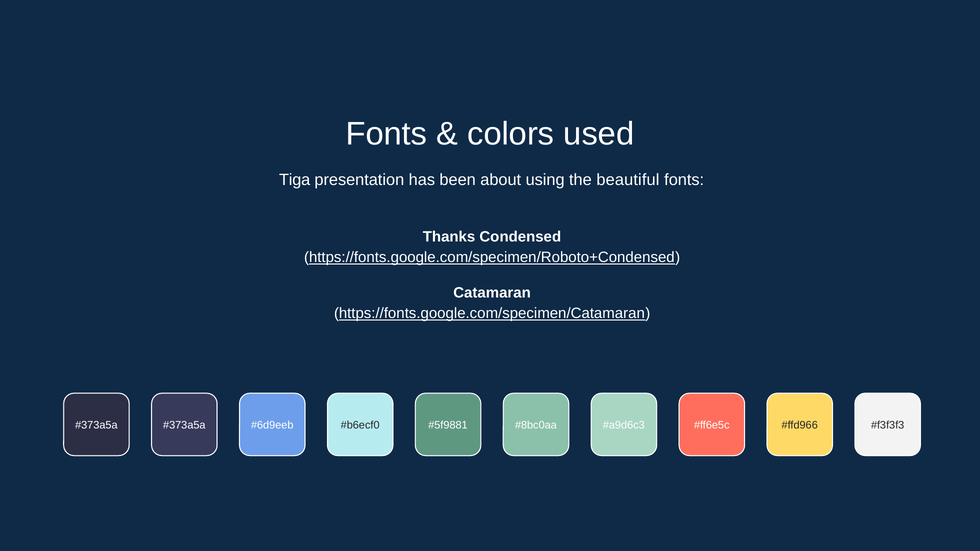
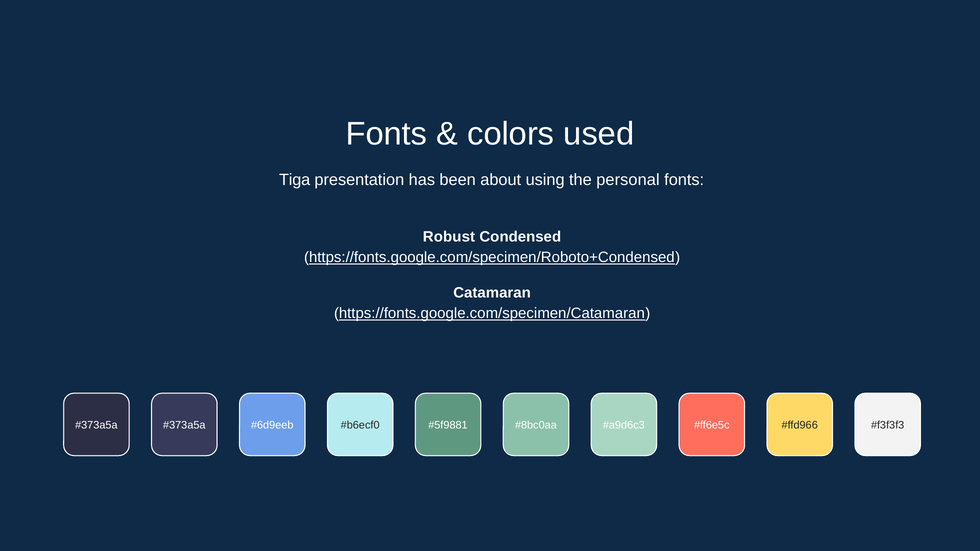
beautiful: beautiful -> personal (628, 180)
Thanks: Thanks -> Robust (449, 237)
